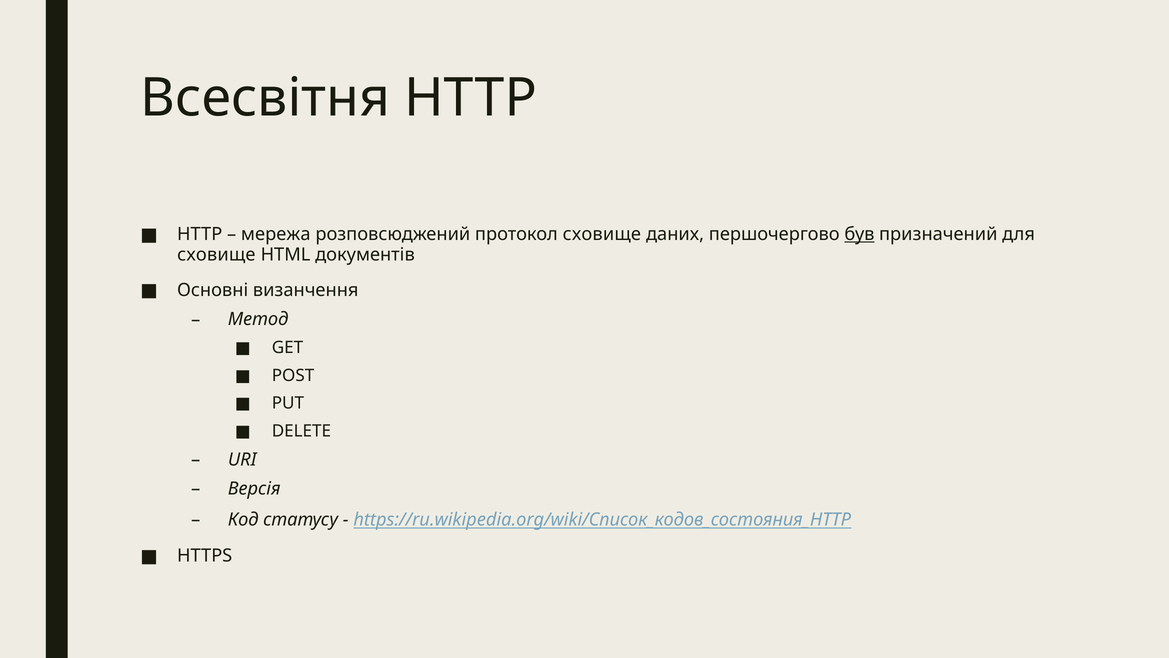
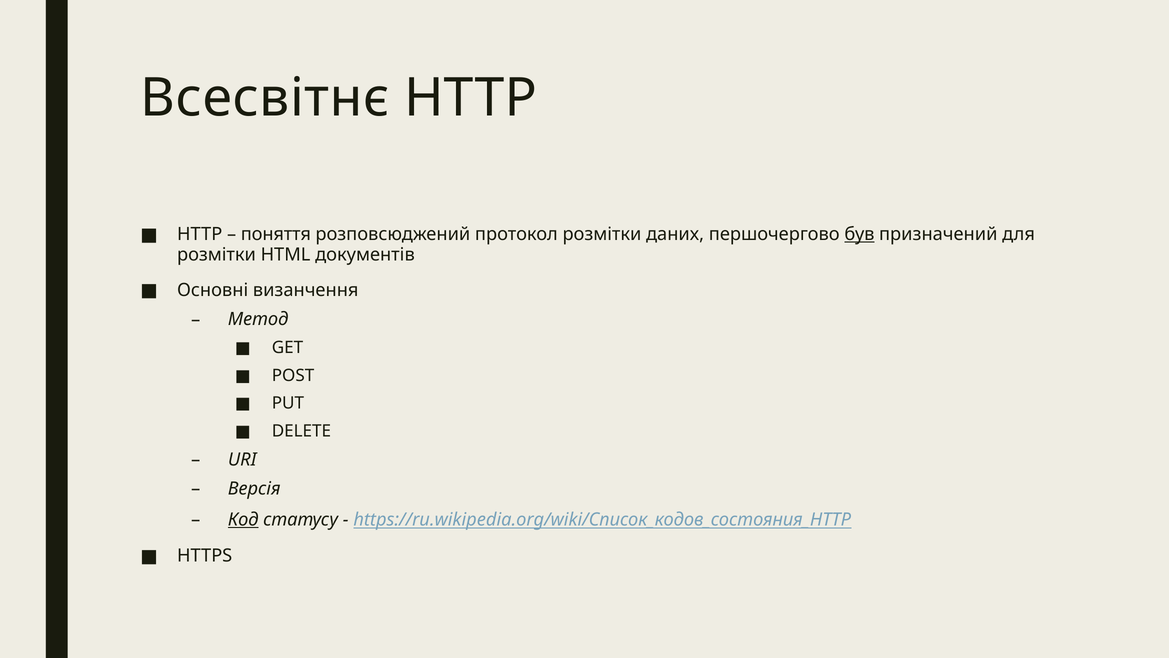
Всесвітня: Всесвітня -> Всесвітнє (265, 98)
мережа: мережа -> поняття (276, 234)
протокол сховище: сховище -> розмітки (602, 234)
сховище: сховище -> розмітки (216, 255)
Код underline: none -> present (243, 519)
